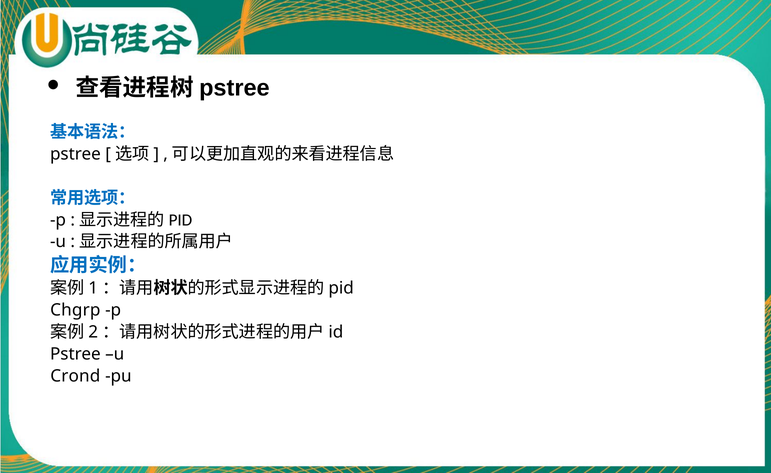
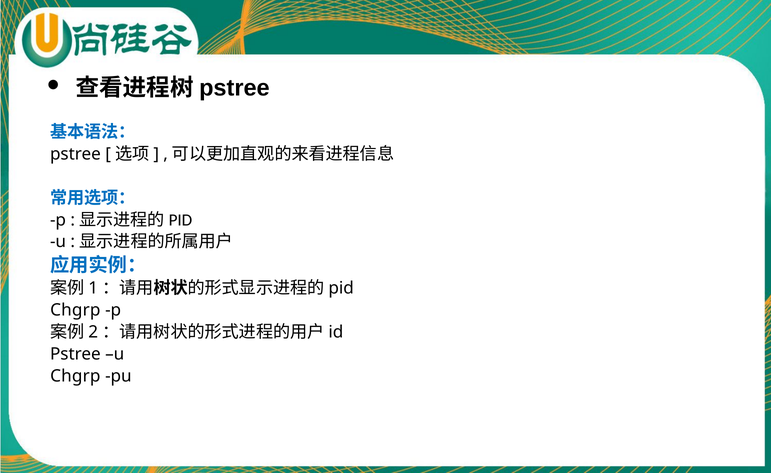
Crond: Crond -> Chgrp (75, 376)
